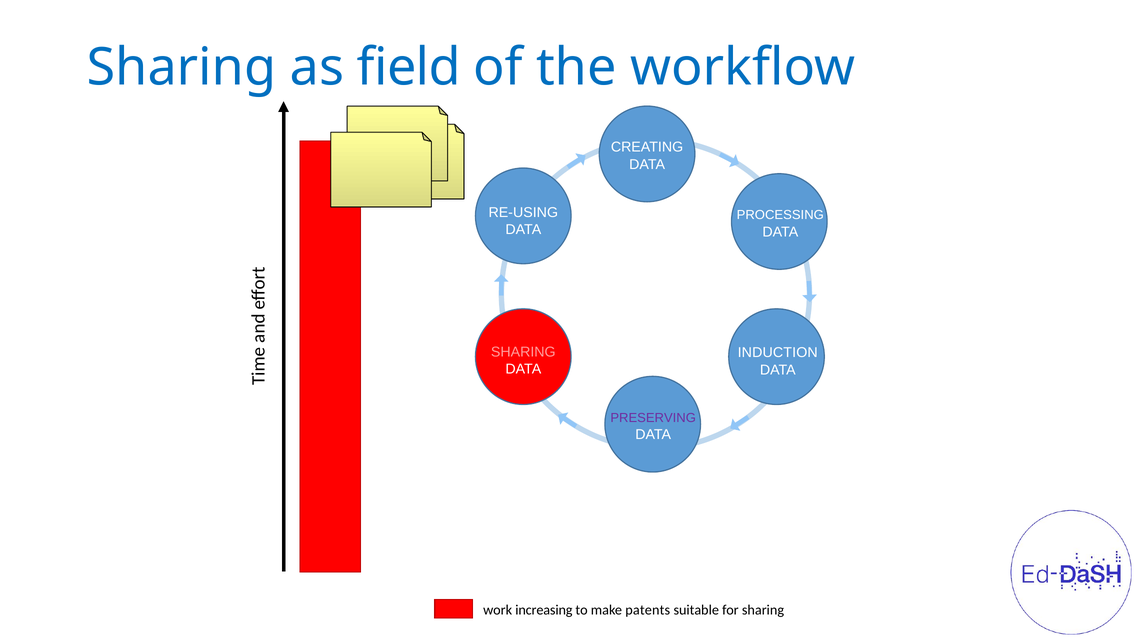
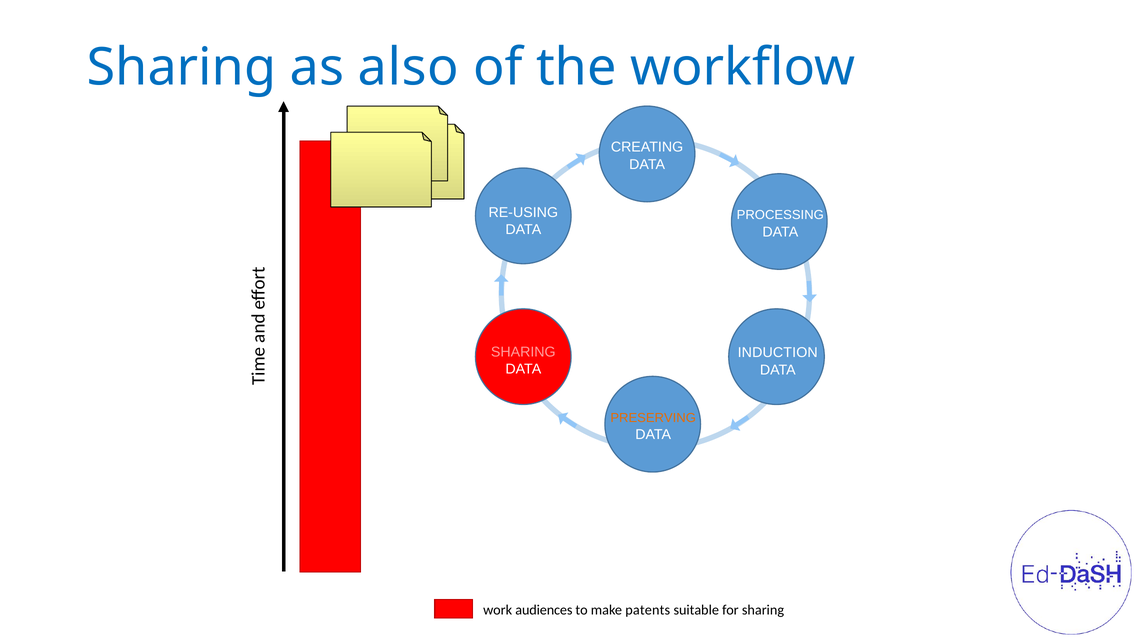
field: field -> also (408, 68)
PRESERVING colour: purple -> orange (653, 418)
increasing: increasing -> audiences (544, 610)
